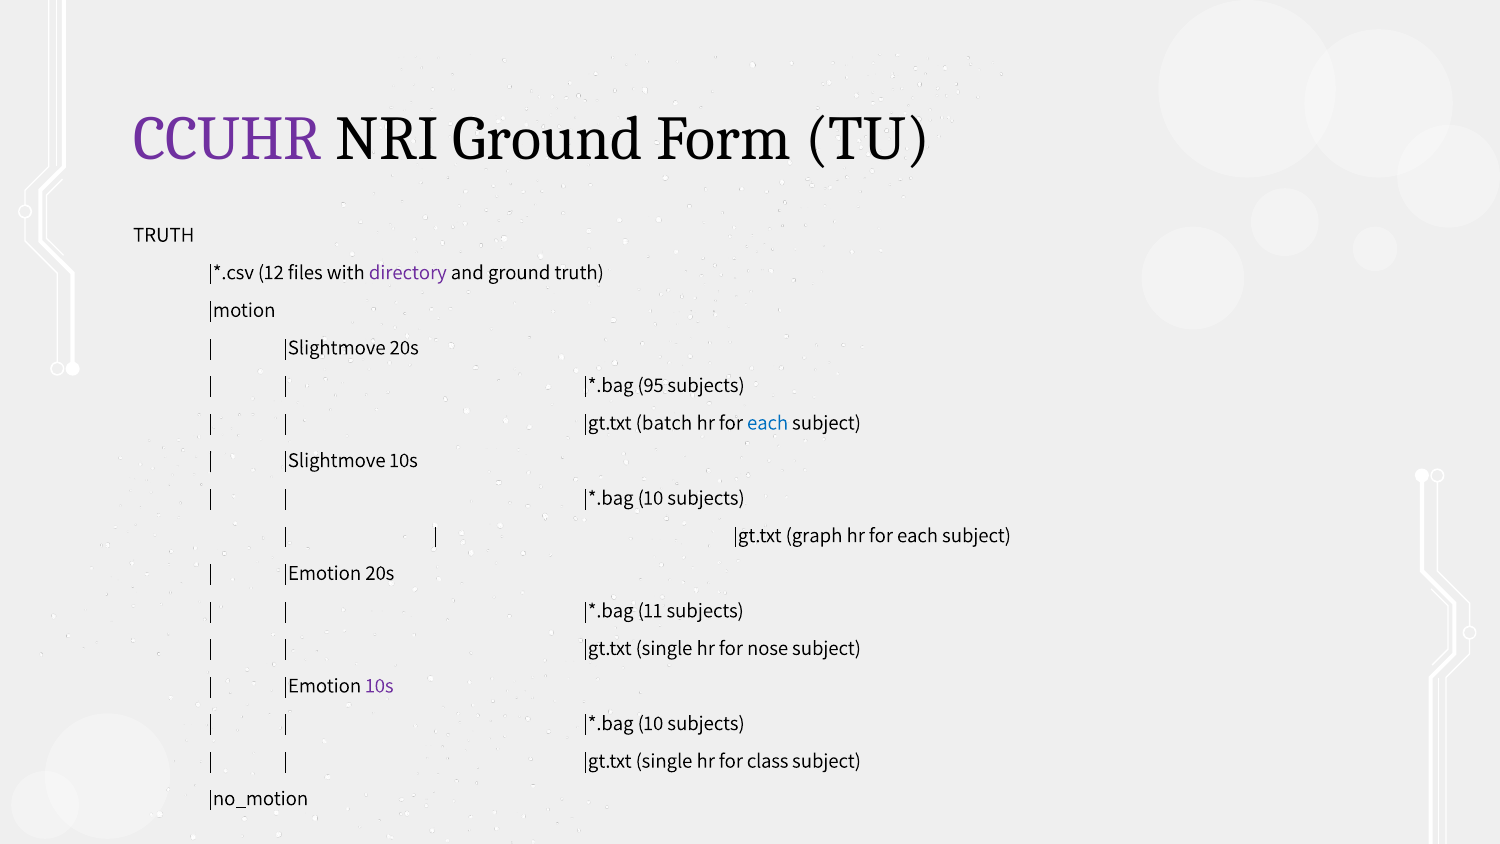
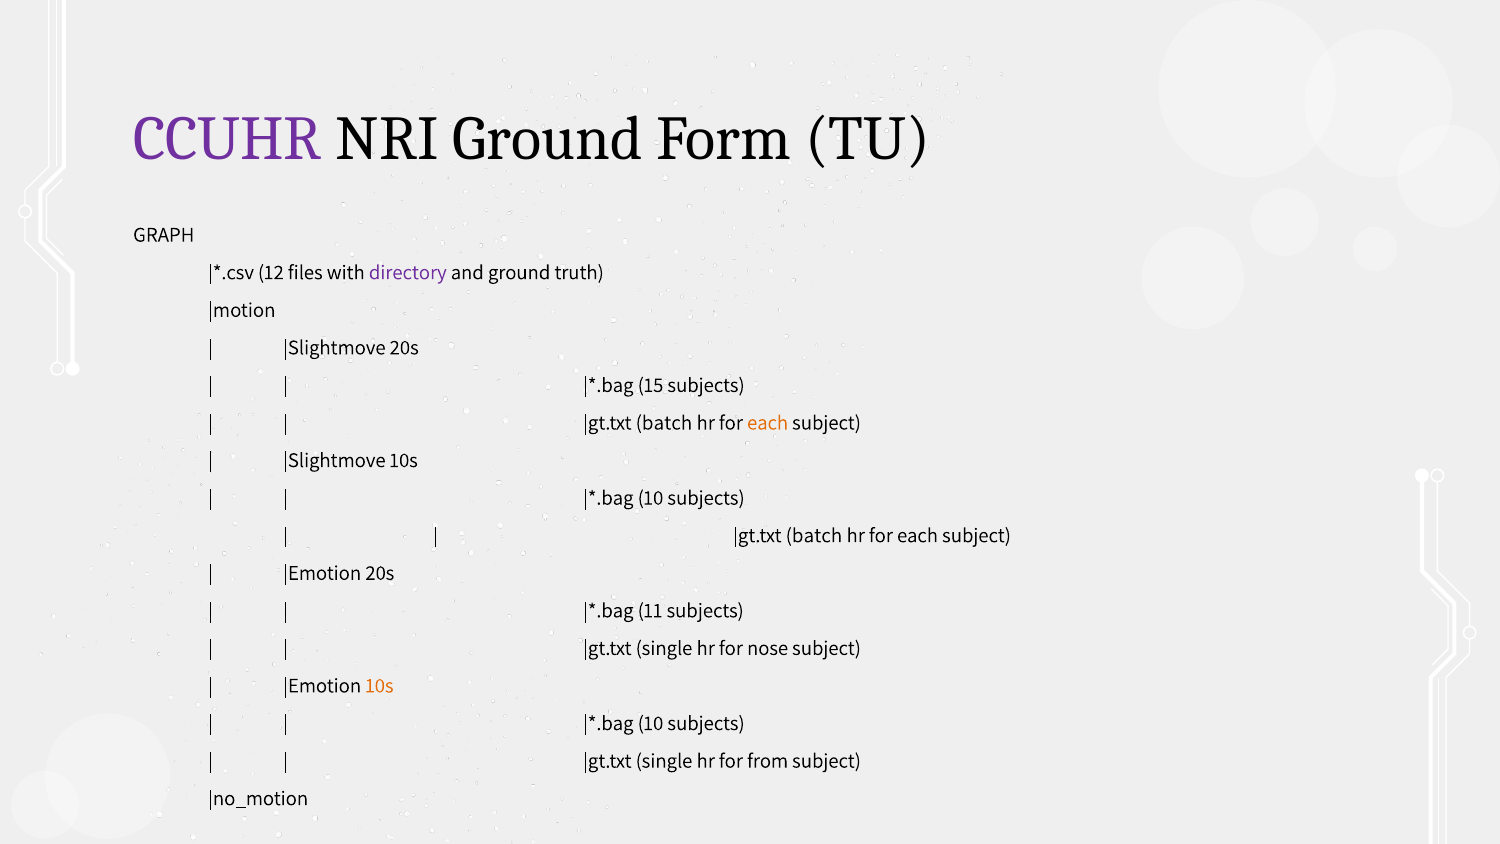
TRUTH: TRUTH -> GRAPH (164, 235)
95: 95 -> 15 (650, 385)
each colour: blue -> orange (768, 423)
graph: graph -> batch (814, 535)
10s colour: purple -> orange (379, 685)
class: class -> from (768, 761)
